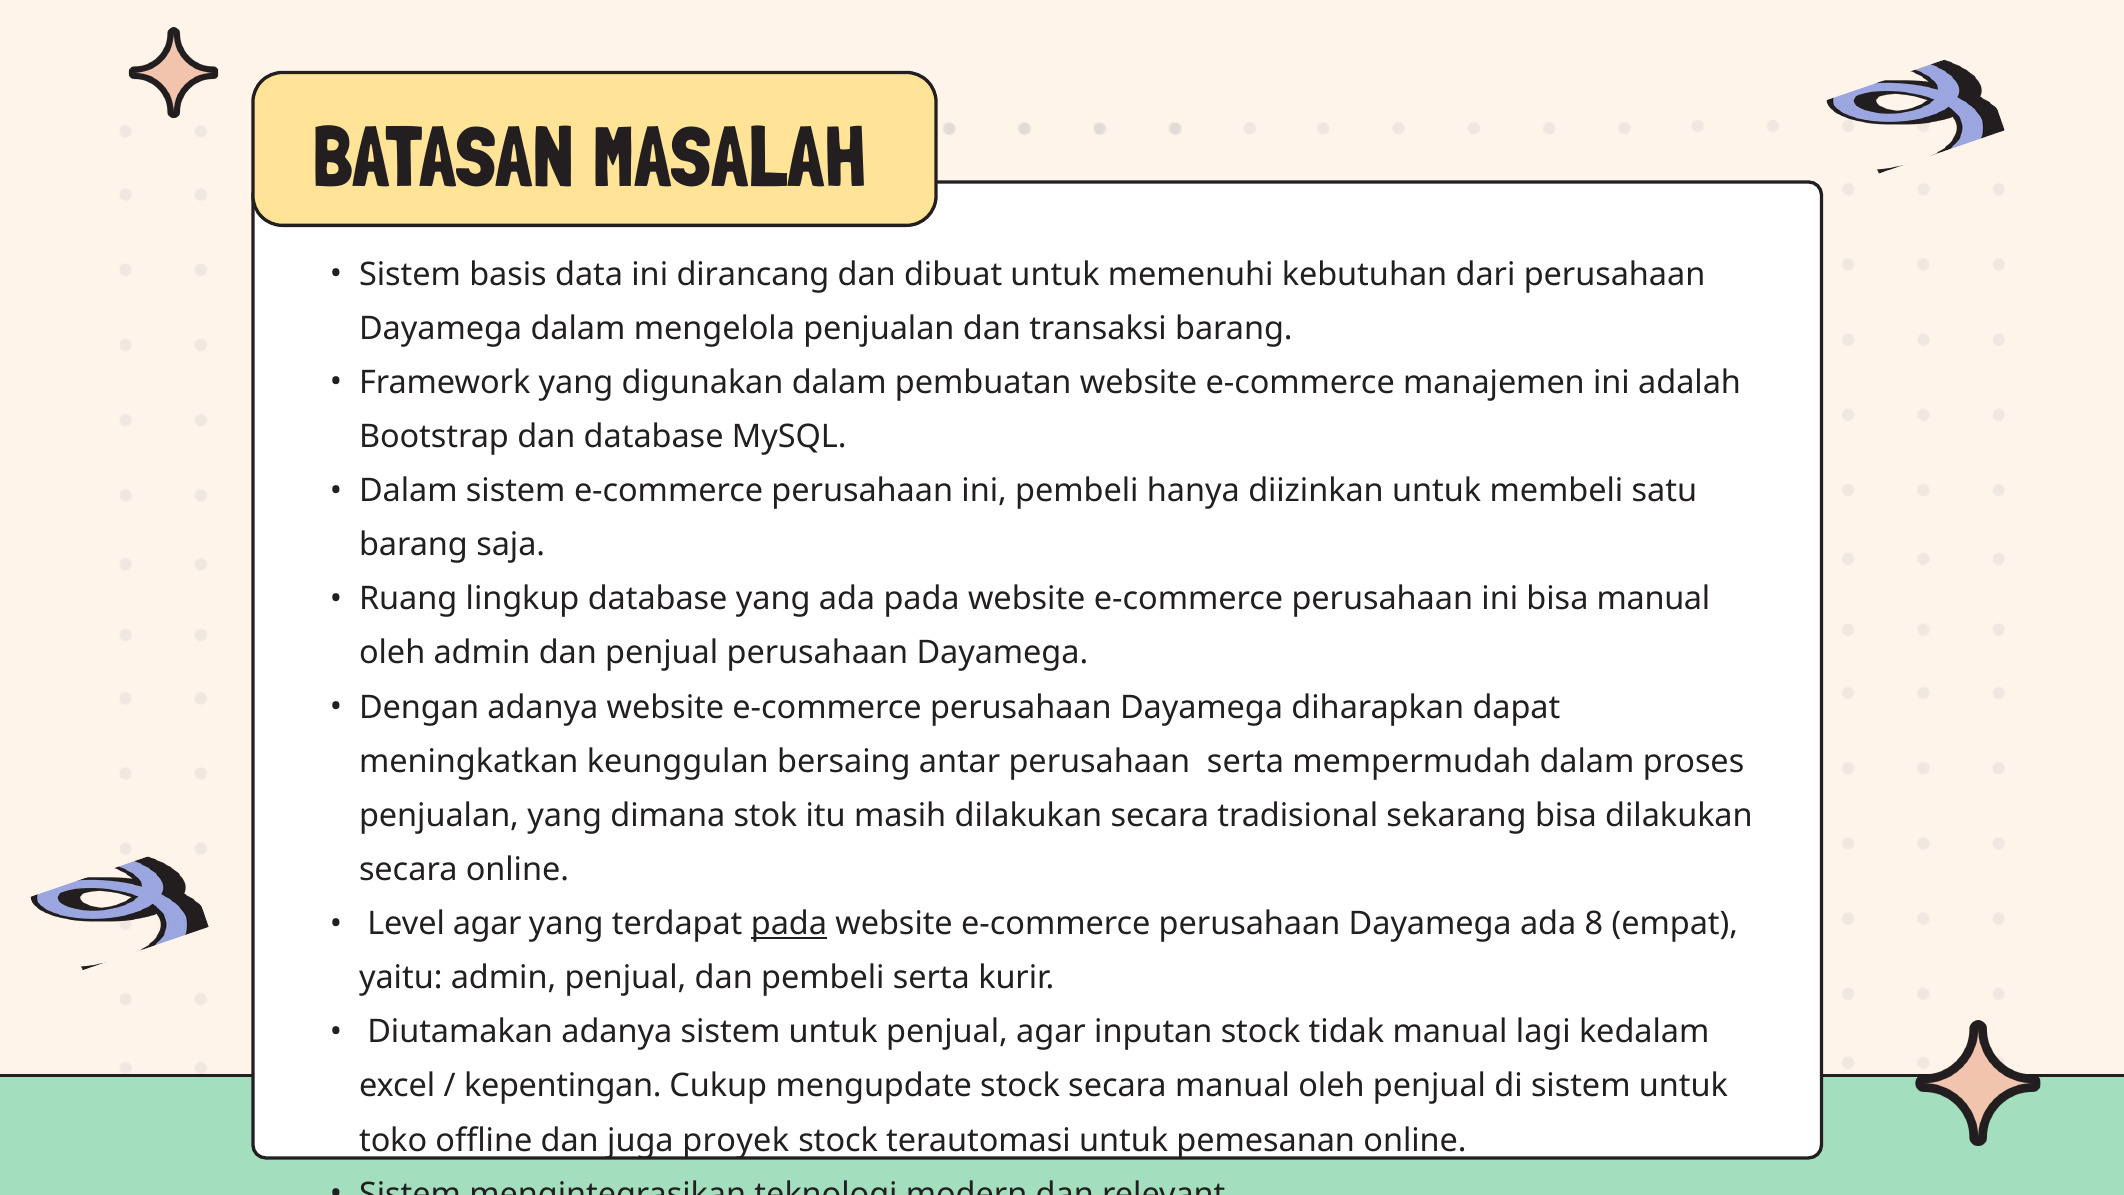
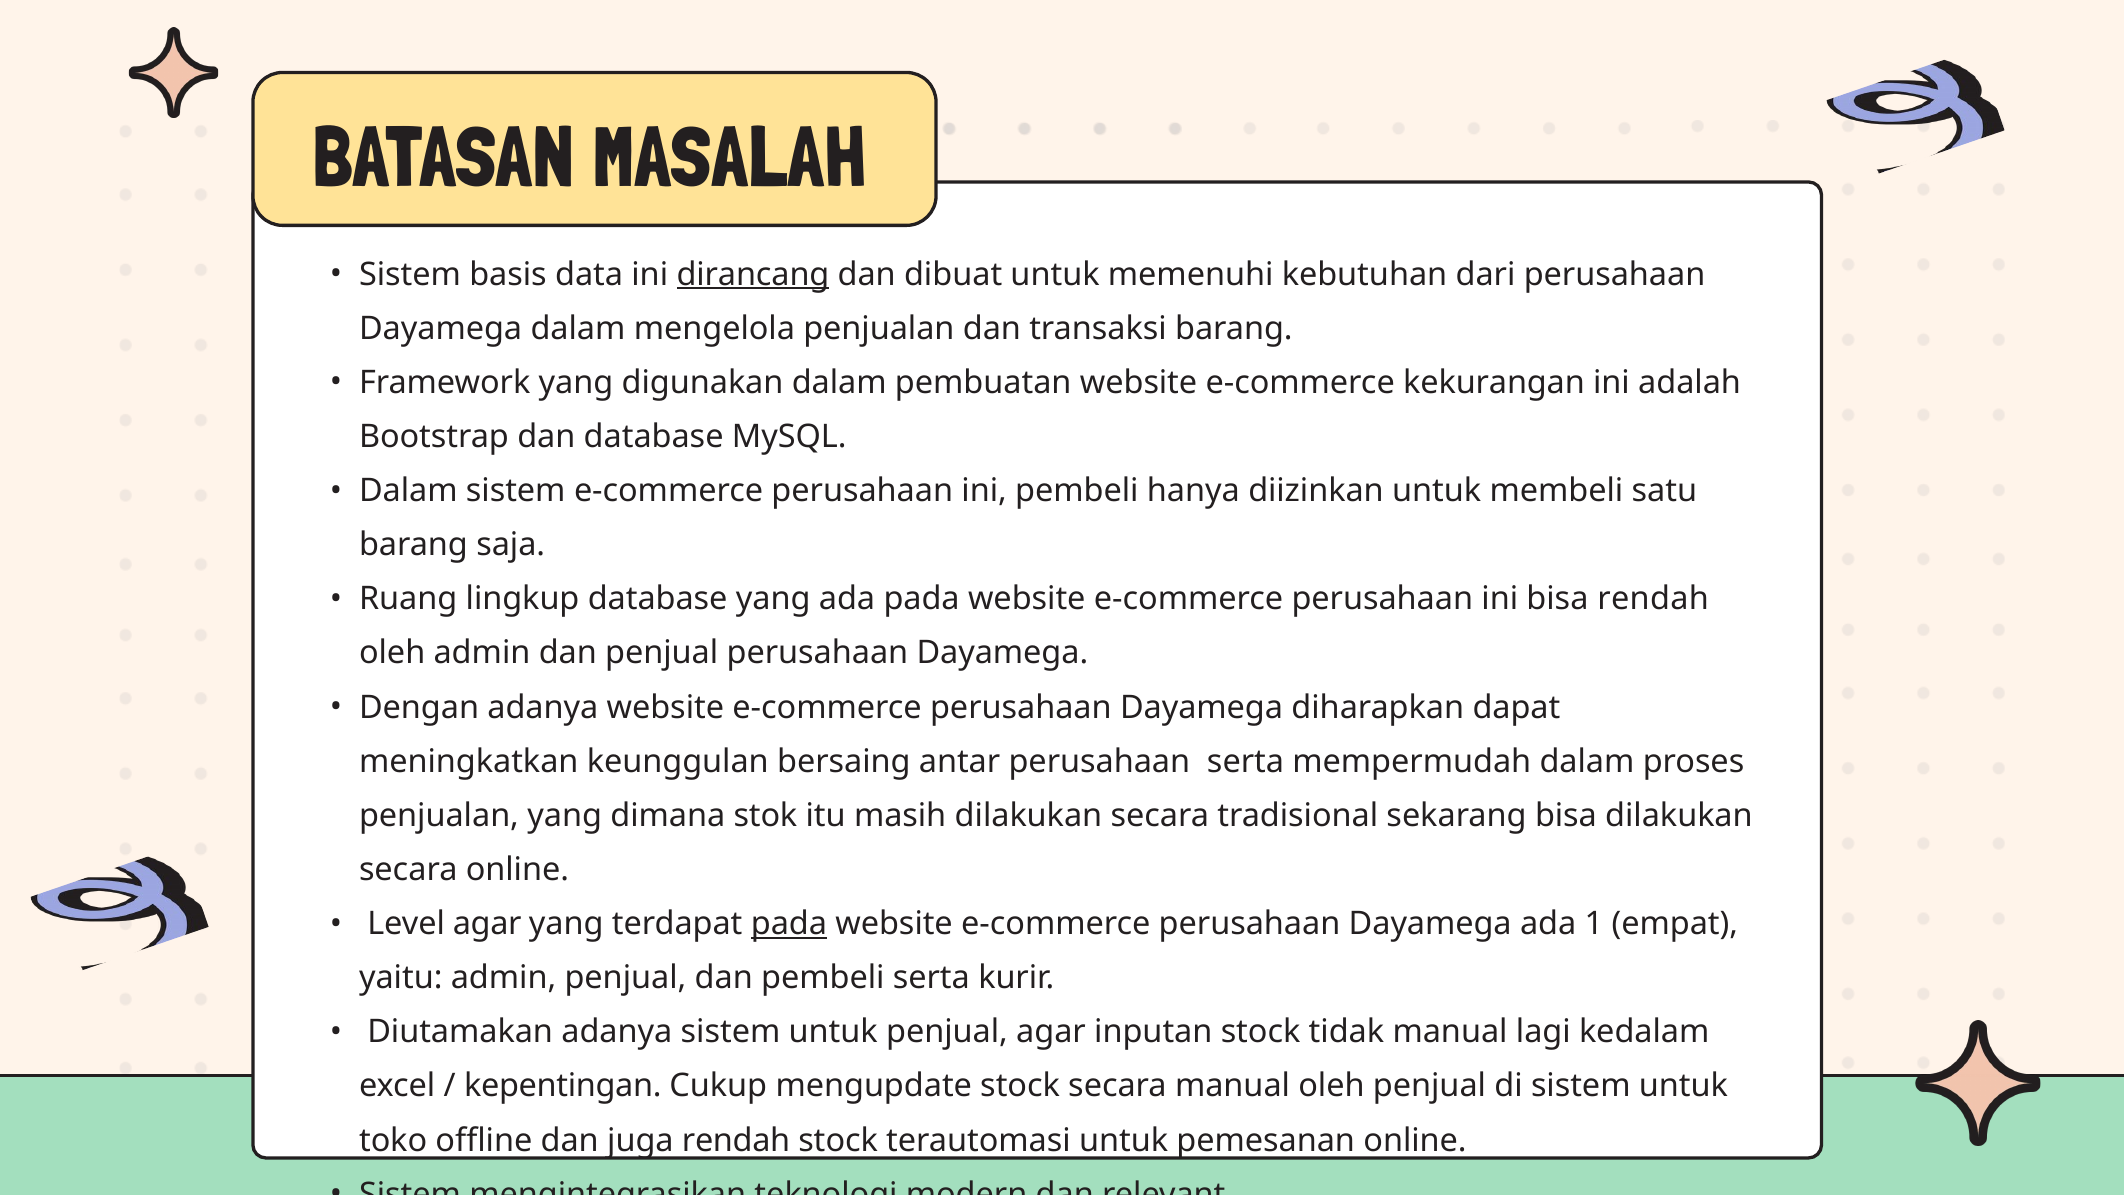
dirancang underline: none -> present (753, 274)
manajemen: manajemen -> kekurangan (1494, 383)
bisa manual: manual -> rendah (1653, 599)
8: 8 -> 1 (1594, 924)
juga proyek: proyek -> rendah (736, 1140)
